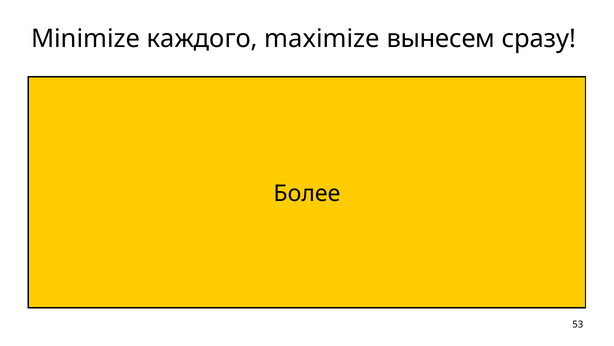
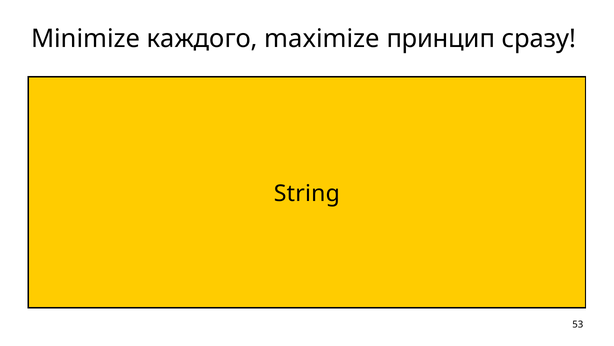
вынесем: вынесем -> принцип (441, 39)
Более: Более -> String (307, 194)
